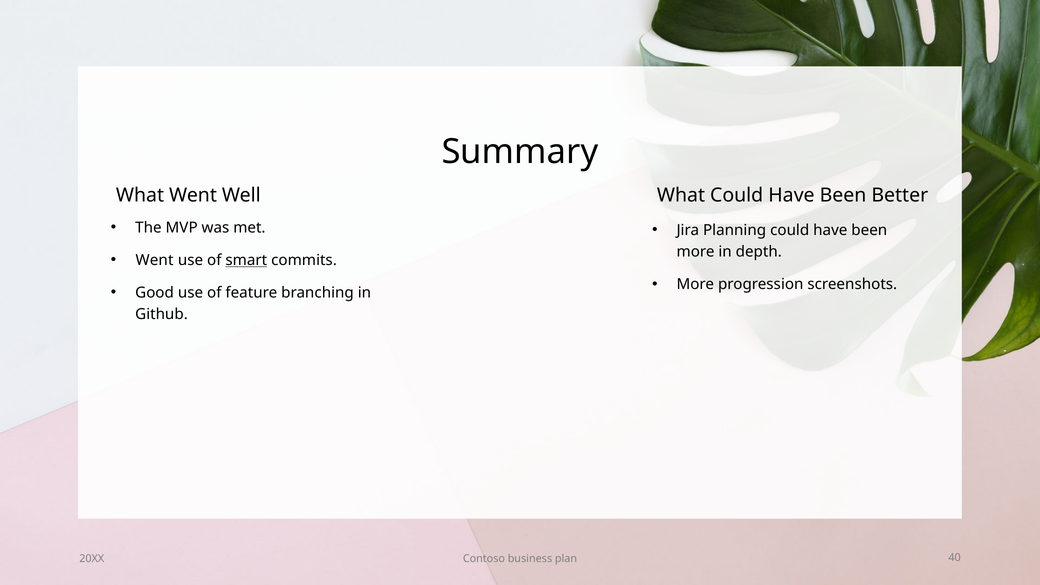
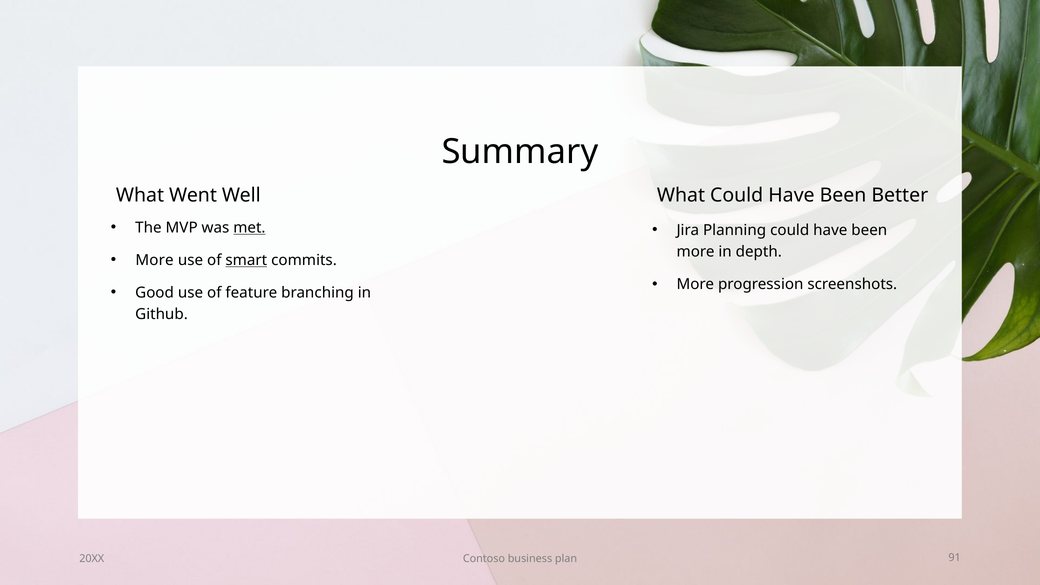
met underline: none -> present (249, 228)
Went: Went -> More (155, 260)
40: 40 -> 91 (955, 558)
